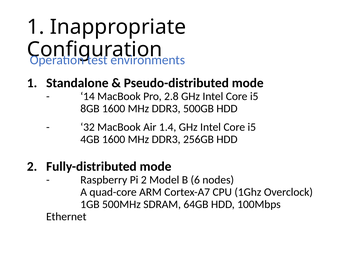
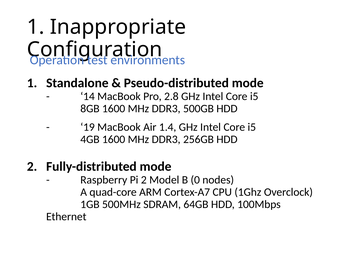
32: 32 -> 19 (88, 127)
6: 6 -> 0 (195, 180)
